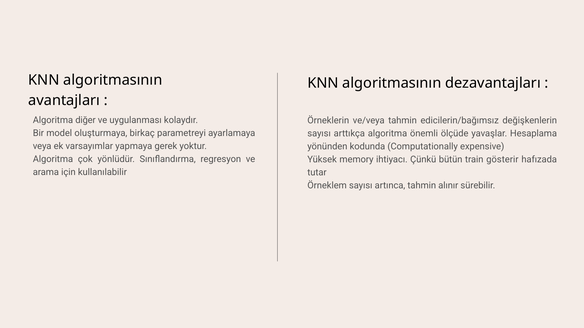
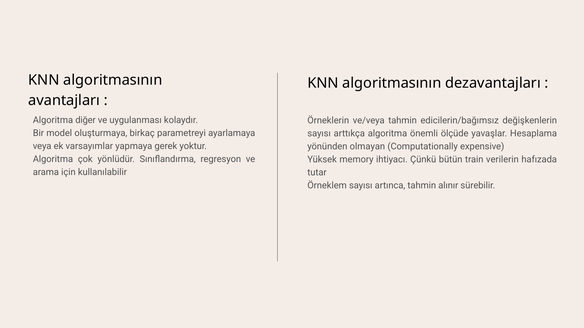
kodunda: kodunda -> olmayan (367, 147)
gösterir: gösterir -> verilerin (502, 160)
